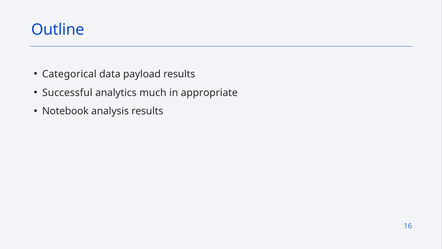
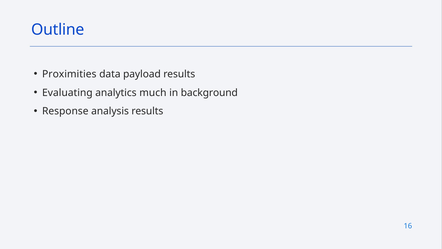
Categorical: Categorical -> Proximities (69, 74)
Successful: Successful -> Evaluating (67, 93)
appropriate: appropriate -> background (209, 93)
Notebook: Notebook -> Response (65, 111)
